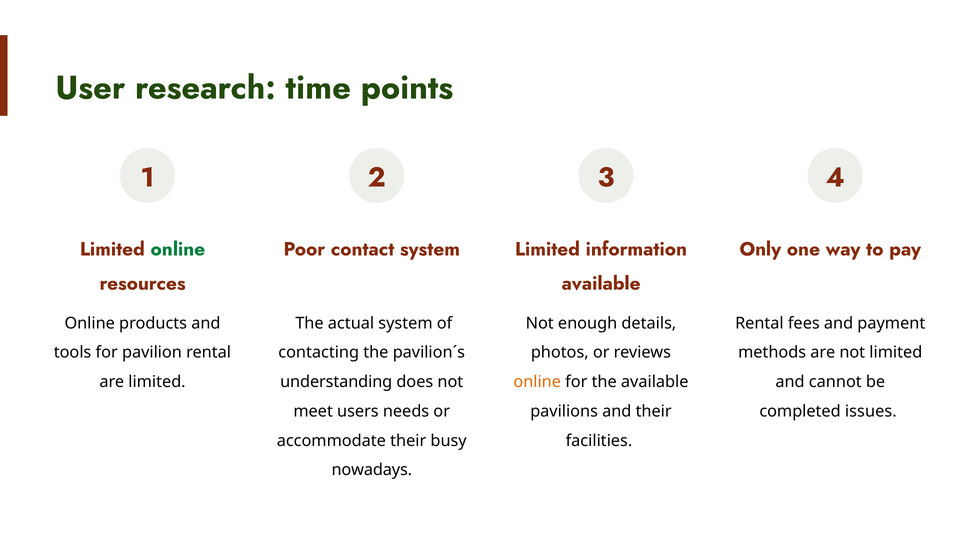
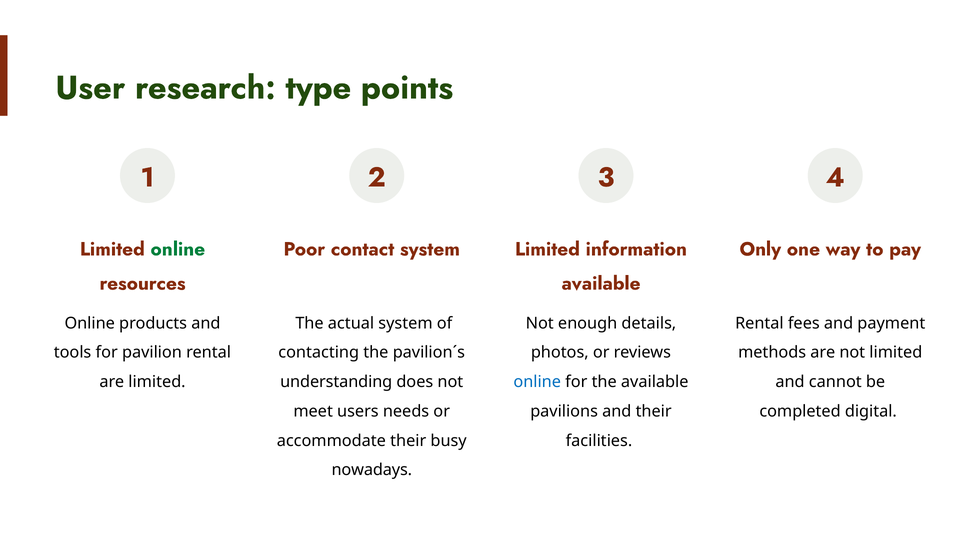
time: time -> type (318, 88)
online colour: orange -> blue (537, 382)
issues: issues -> digital (871, 411)
